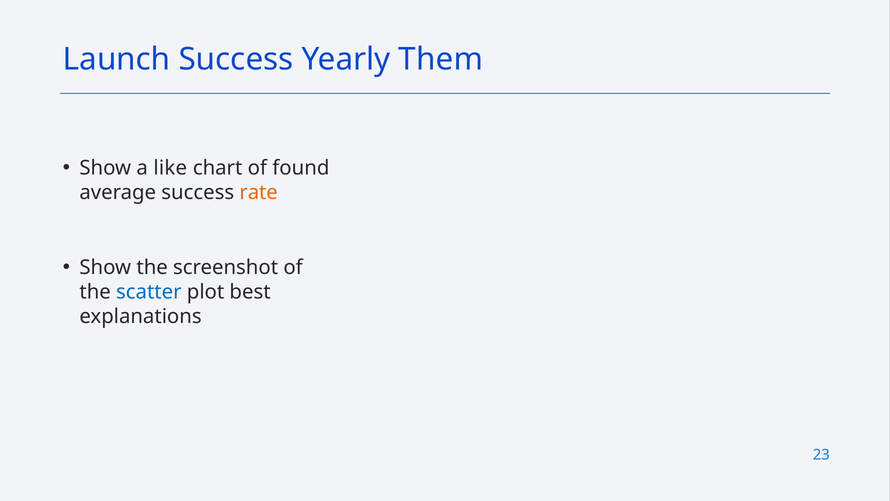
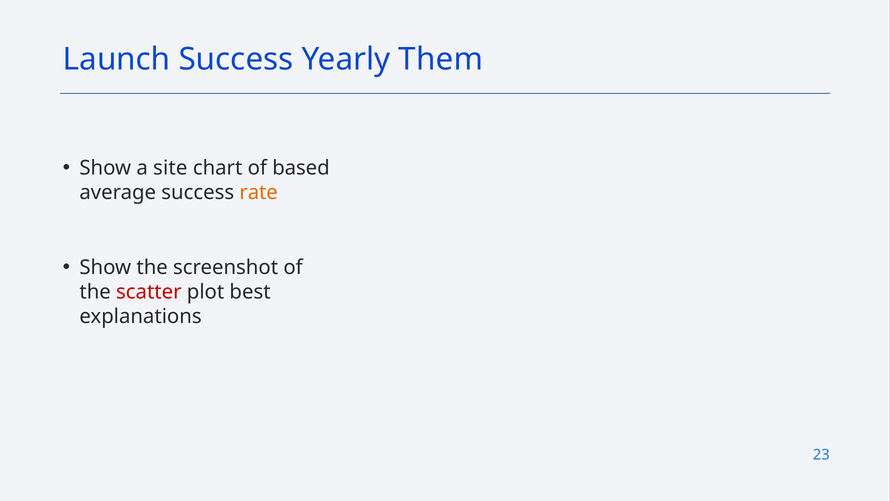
like: like -> site (170, 168)
found: found -> based (301, 168)
scatter colour: blue -> red (149, 292)
